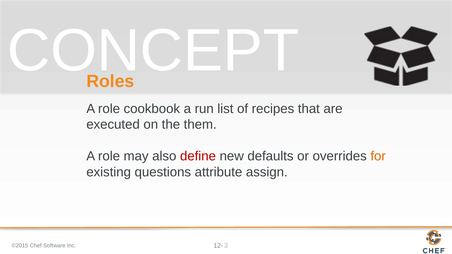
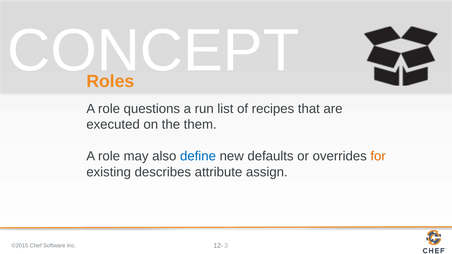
cookbook: cookbook -> questions (152, 109)
define colour: red -> blue (198, 156)
questions: questions -> describes (163, 172)
